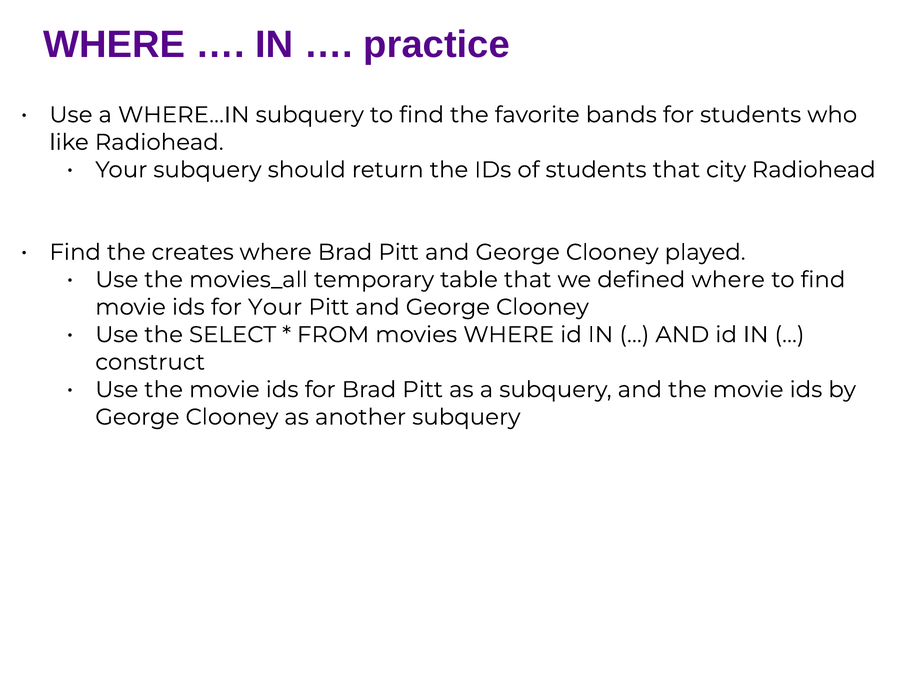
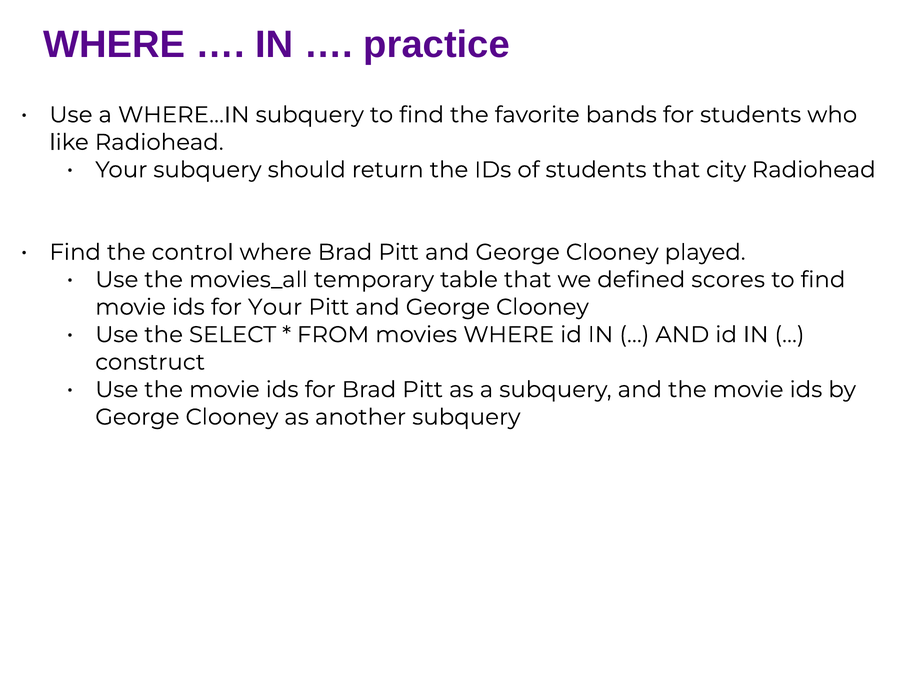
creates: creates -> control (193, 252)
defined where: where -> scores (728, 280)
